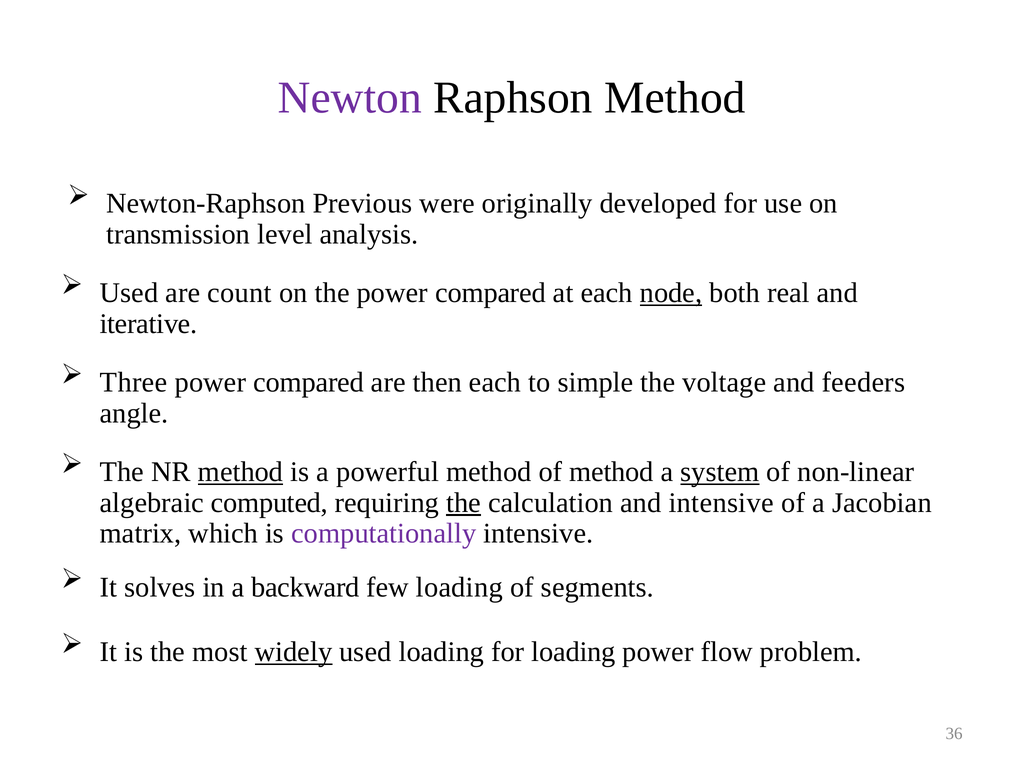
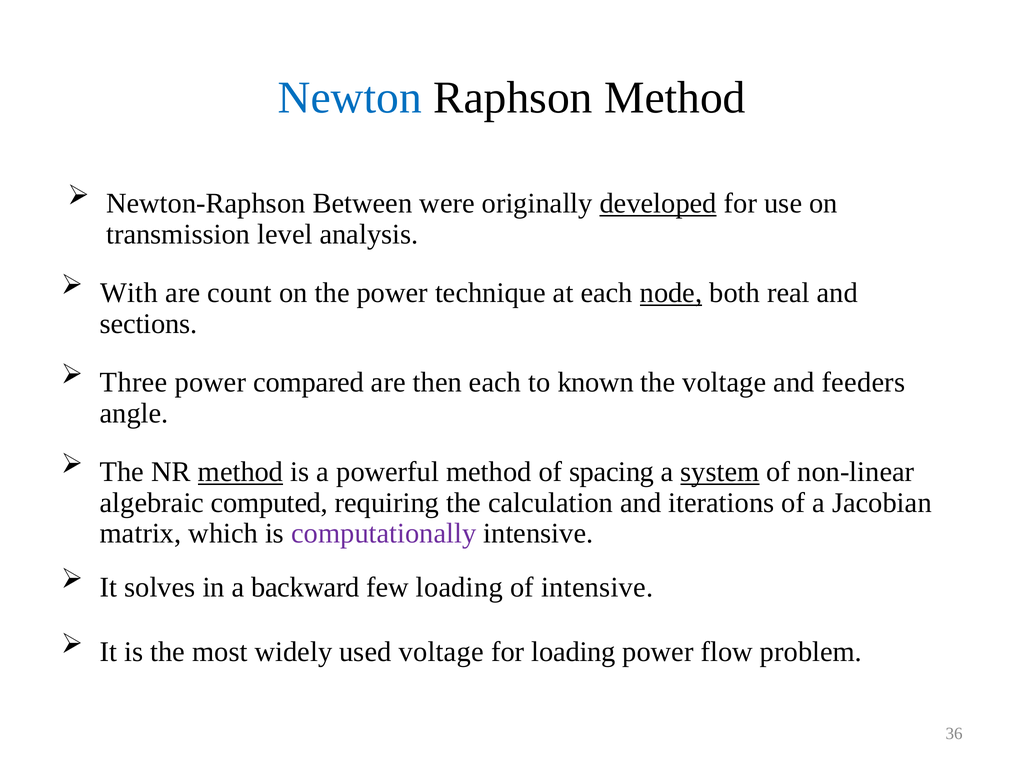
Newton colour: purple -> blue (350, 98)
Previous: Previous -> Between (362, 203)
developed underline: none -> present (658, 203)
Used: Used -> With (129, 293)
the power compared: compared -> technique (490, 293)
iterative: iterative -> sections (149, 324)
simple: simple -> known (596, 382)
of method: method -> spacing (612, 472)
the underline: present -> none (464, 503)
and intensive: intensive -> iterations (721, 503)
of segments: segments -> intensive (597, 587)
widely underline: present -> none (293, 652)
used loading: loading -> voltage (441, 652)
